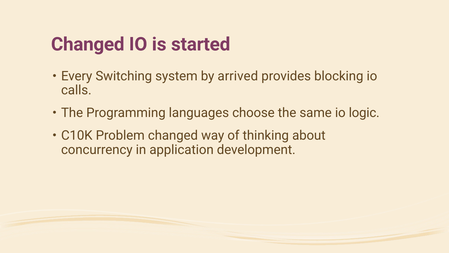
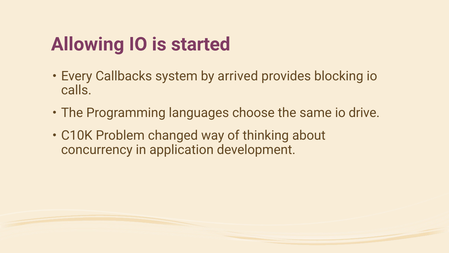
Changed: Changed -> Allowing (88, 44)
Switching: Switching -> Callbacks (124, 76)
logic: logic -> drive (364, 113)
